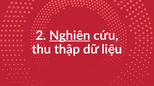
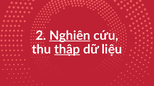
thập underline: none -> present (67, 50)
